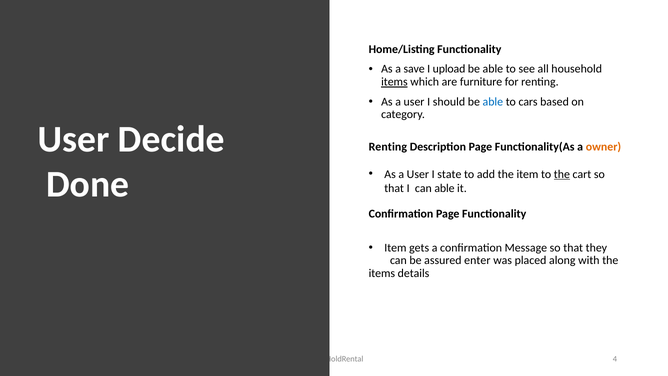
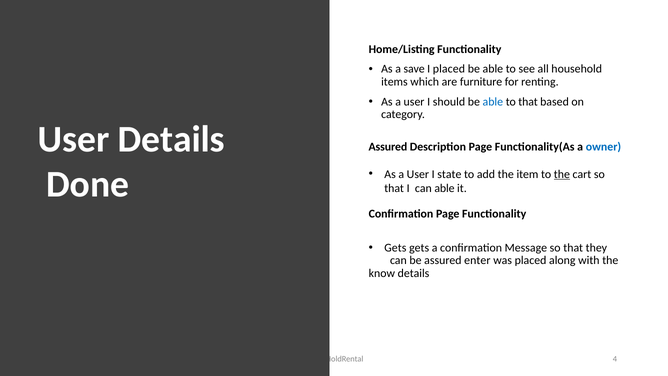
I upload: upload -> placed (449, 69)
items underline: present -> none (394, 82)
to cars: cars -> that (528, 102)
User Decide: Decide -> Details (171, 139)
Renting: Renting -> Assured (388, 147)
owner colour: orange -> blue (603, 147)
Item: Item -> Gets (395, 247)
items: items -> know (382, 273)
